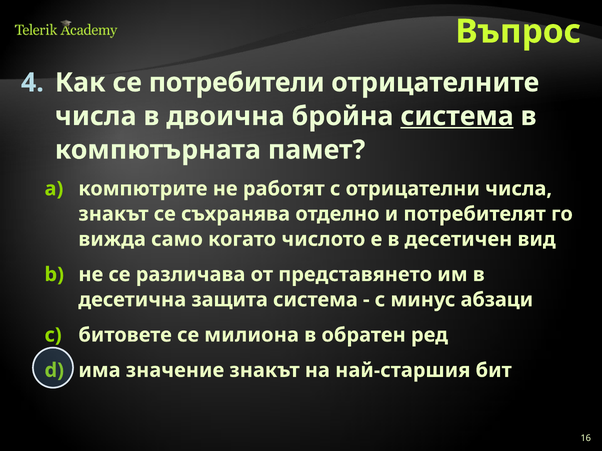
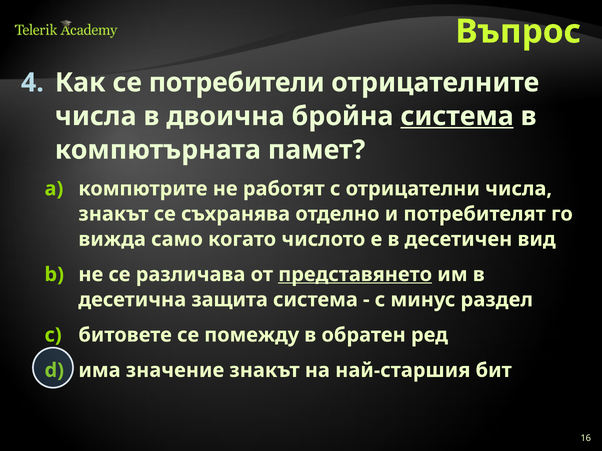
представянето underline: none -> present (355, 275)
абзаци: абзаци -> раздел (497, 300)
милиона: милиона -> помежду (252, 335)
